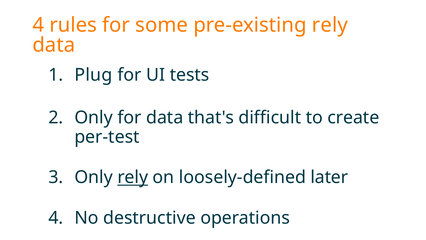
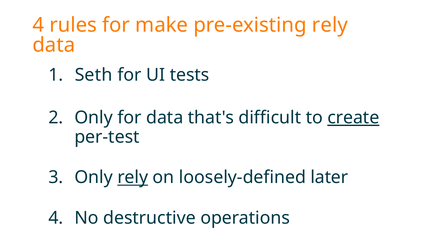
some: some -> make (162, 25)
Plug: Plug -> Seth (94, 75)
create underline: none -> present (353, 118)
